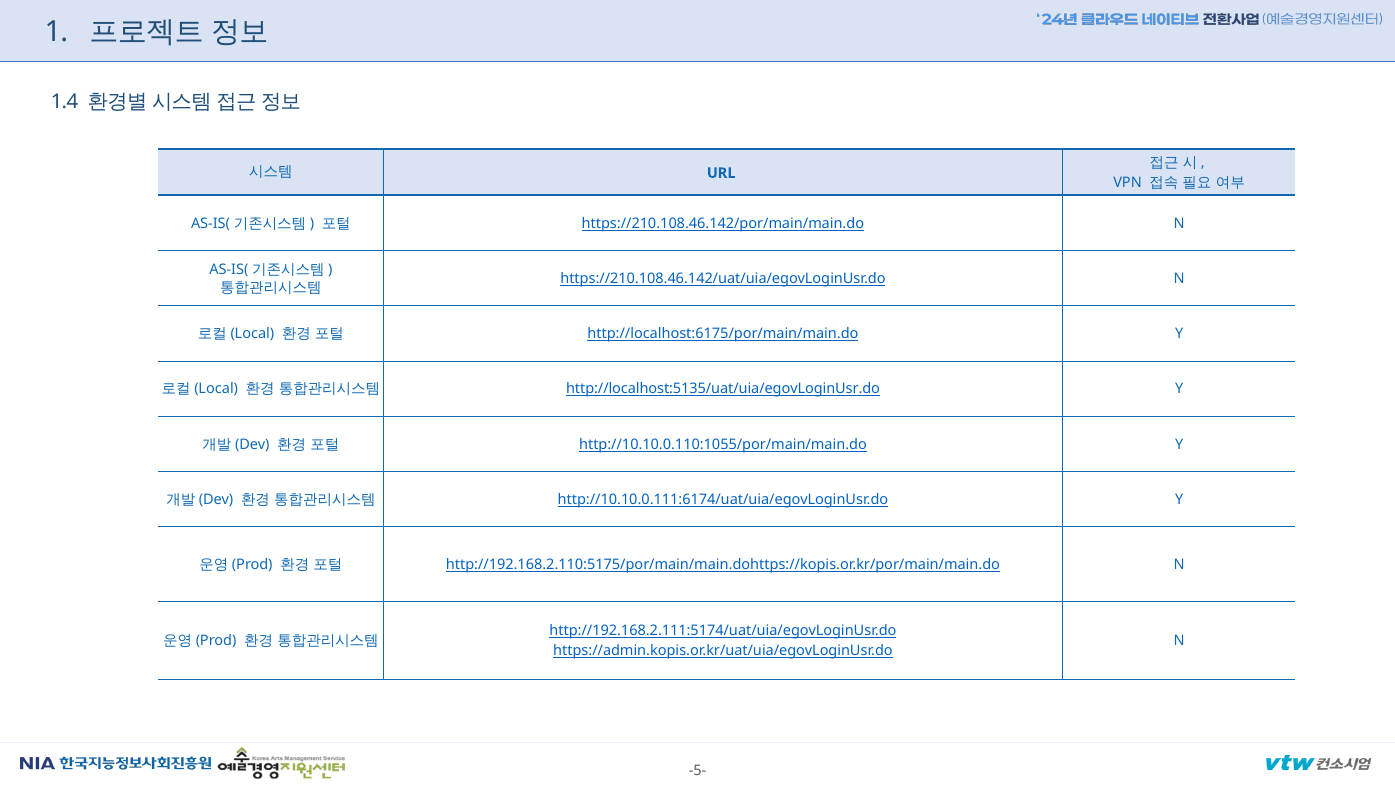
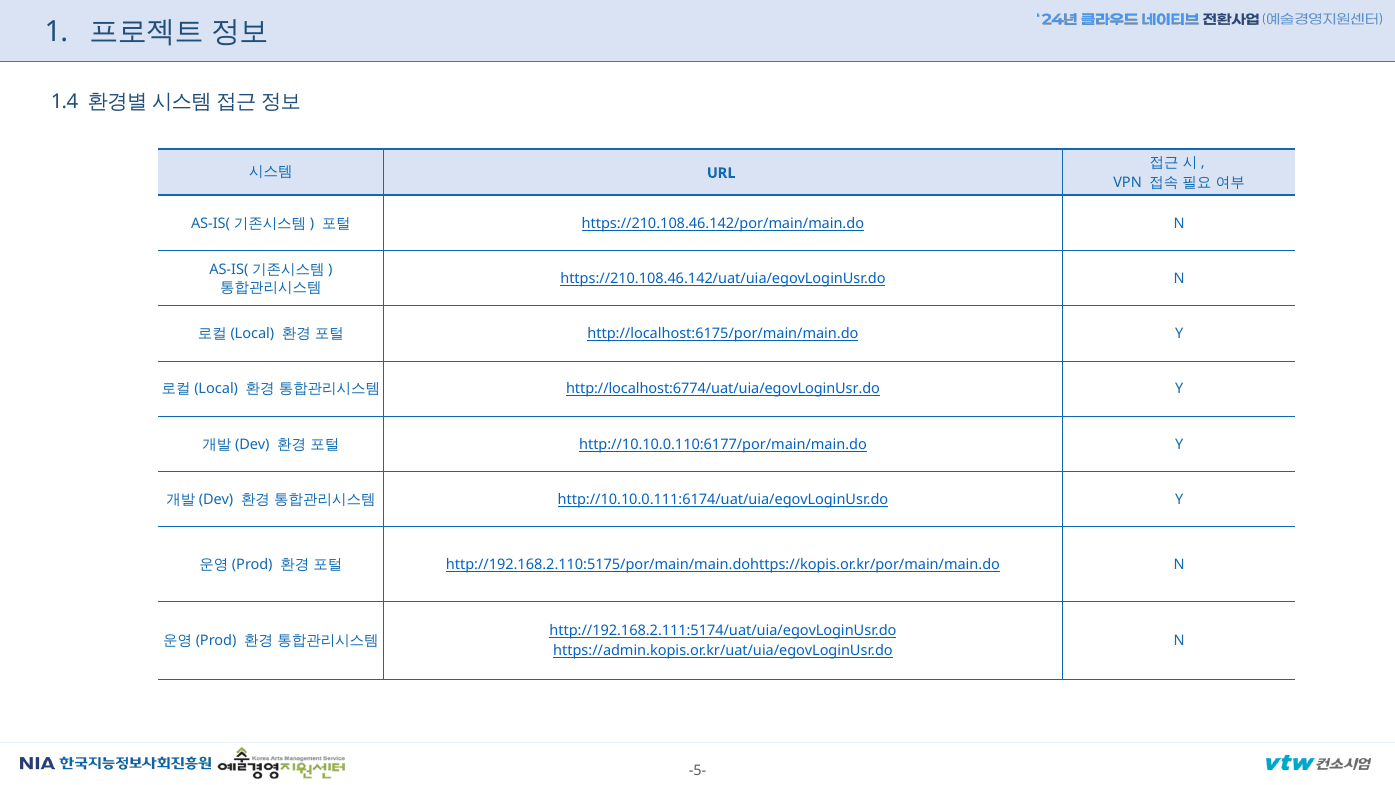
http://localhost:5135/uat/uia/egovLoginUsr.do: http://localhost:5135/uat/uia/egovLoginUsr.do -> http://localhost:6774/uat/uia/egovLoginUsr.do (723, 389)
http://10.10.0.110:1055/por/main/main.do: http://10.10.0.110:1055/por/main/main.do -> http://10.10.0.110:6177/por/main/main.do (723, 444)
